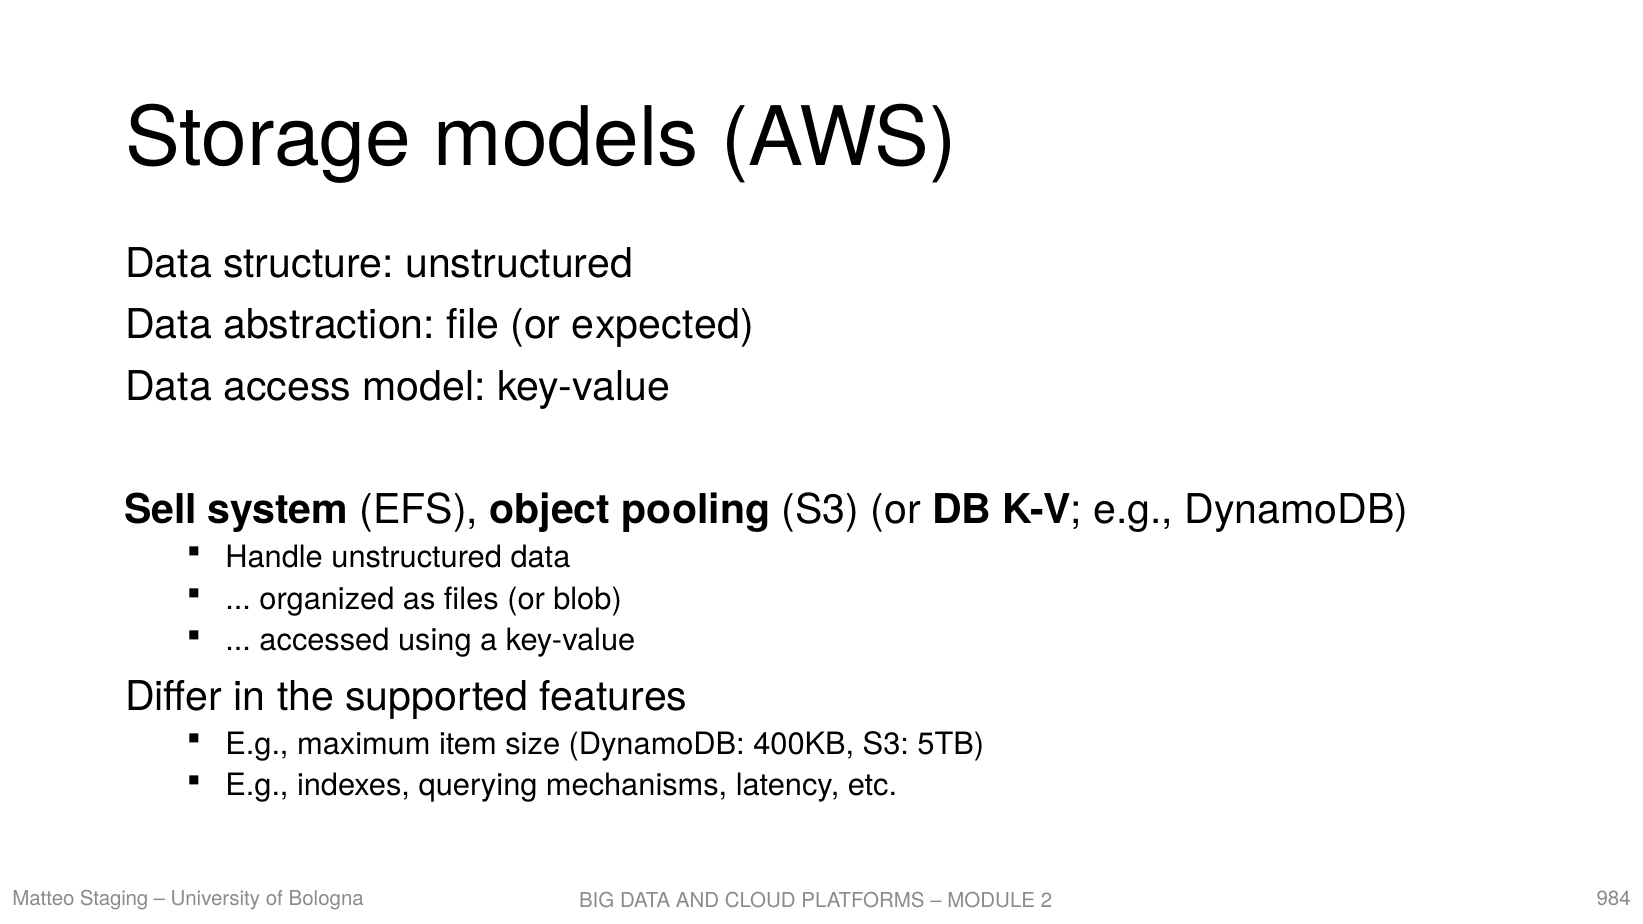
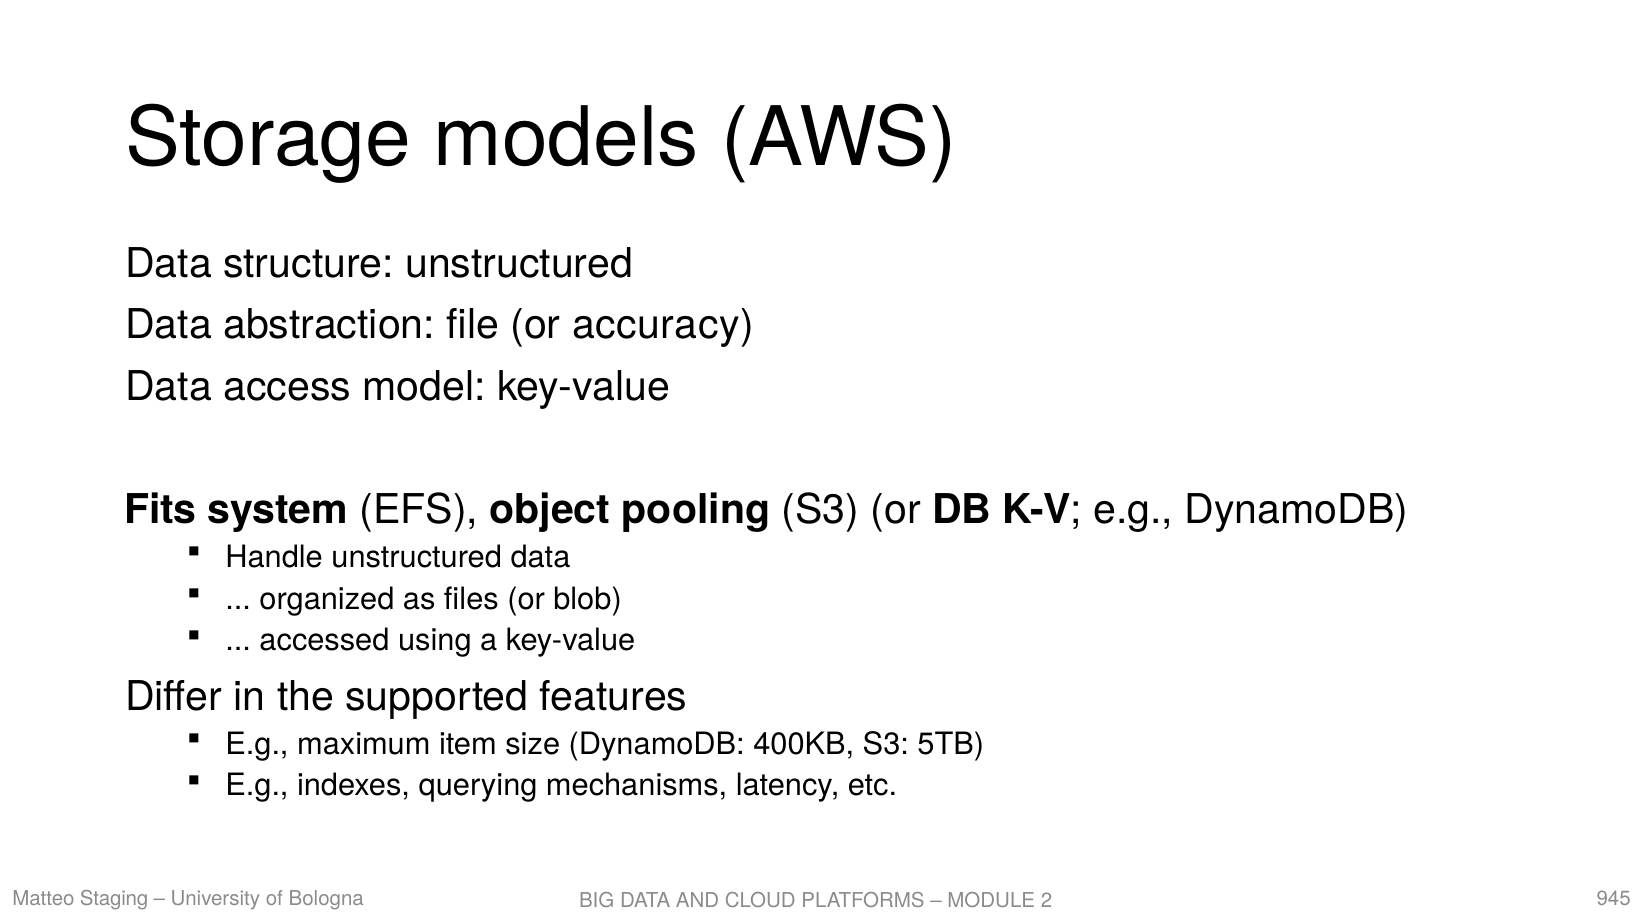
expected: expected -> accuracy (663, 325)
Sell: Sell -> Fits (161, 510)
984: 984 -> 945 (1614, 899)
